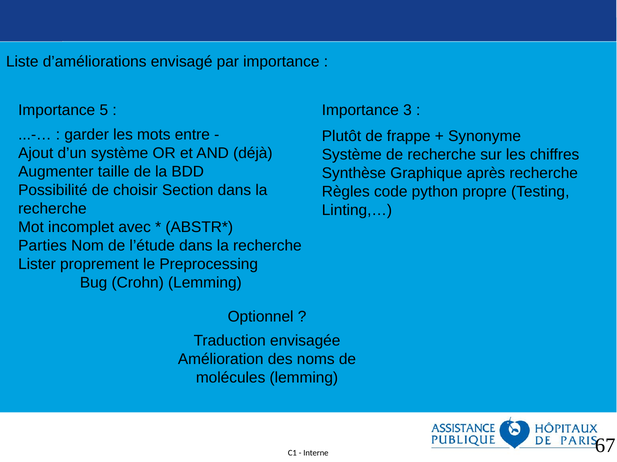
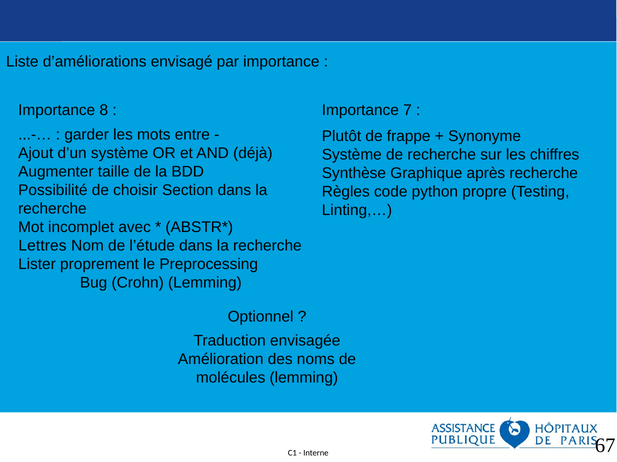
5: 5 -> 8 (104, 111)
3: 3 -> 7 (407, 111)
Parties: Parties -> Lettres (43, 246)
